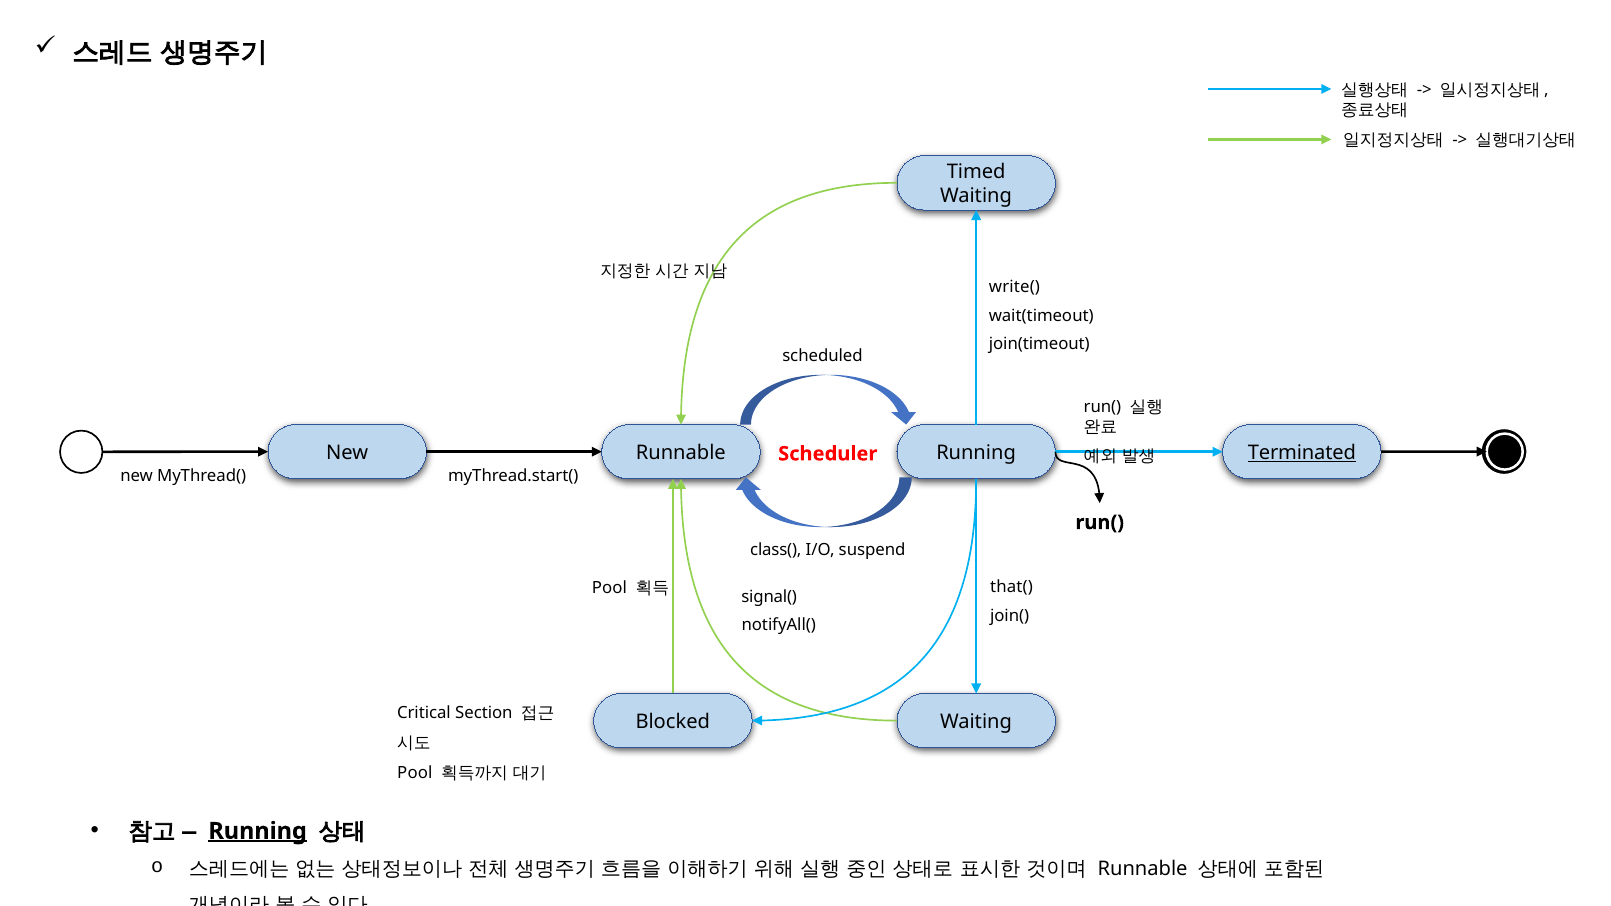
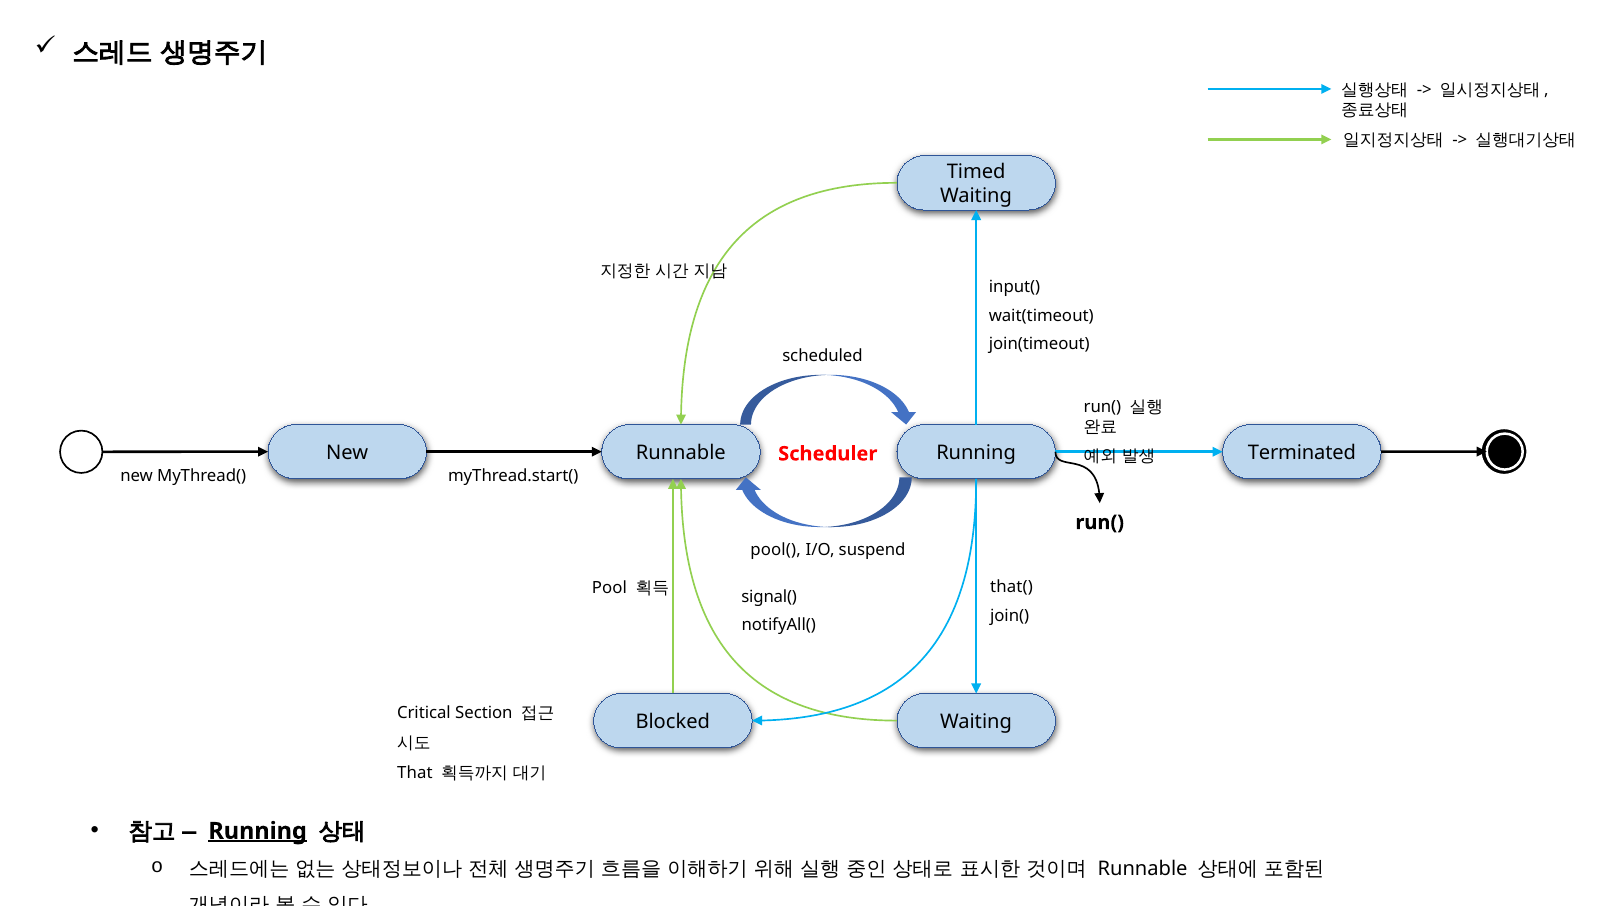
write(: write( -> input( (1015, 287)
Terminated underline: present -> none (1302, 453)
class(: class( -> pool( (776, 550)
Pool: Pool -> That (415, 773)
